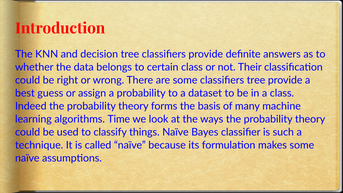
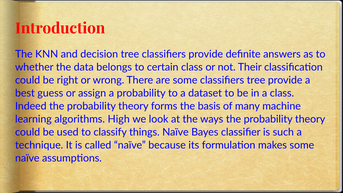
Time: Time -> High (119, 119)
